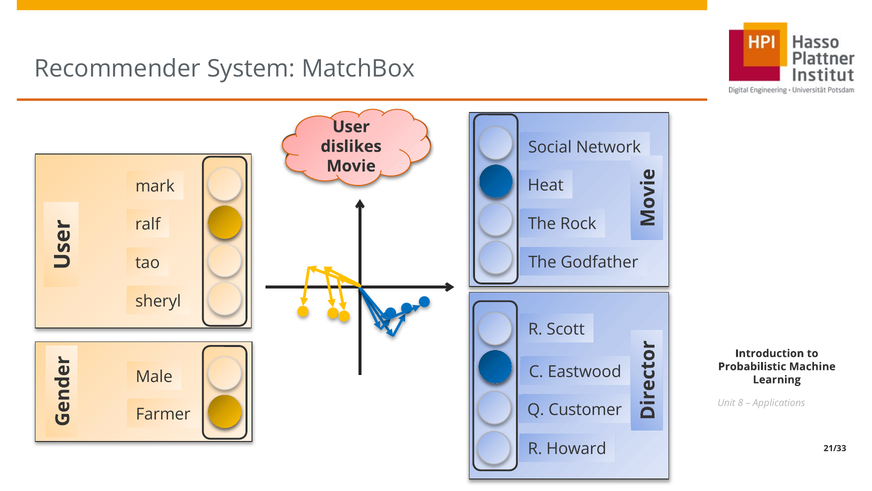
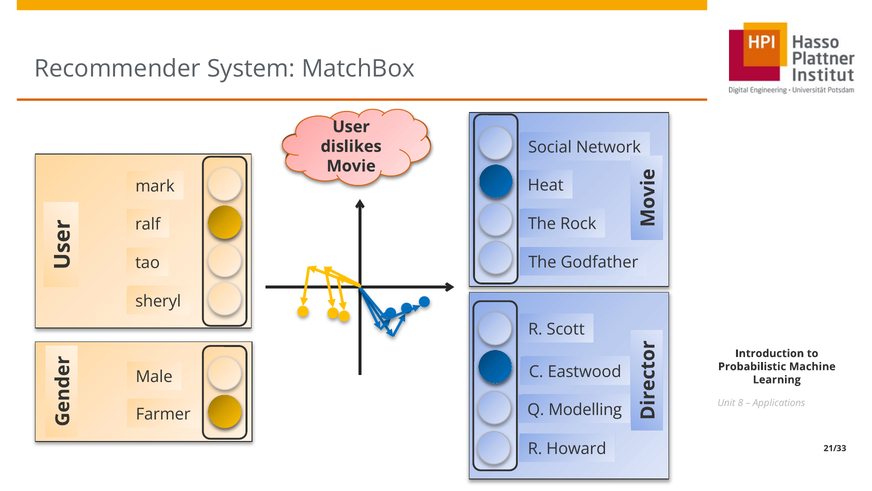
Customer: Customer -> Modelling (585, 409)
